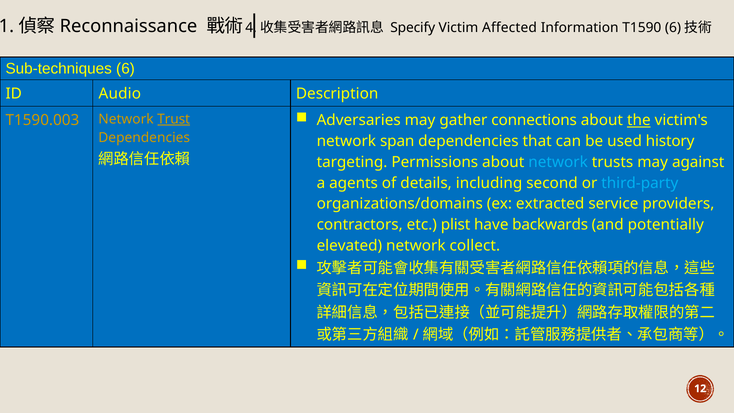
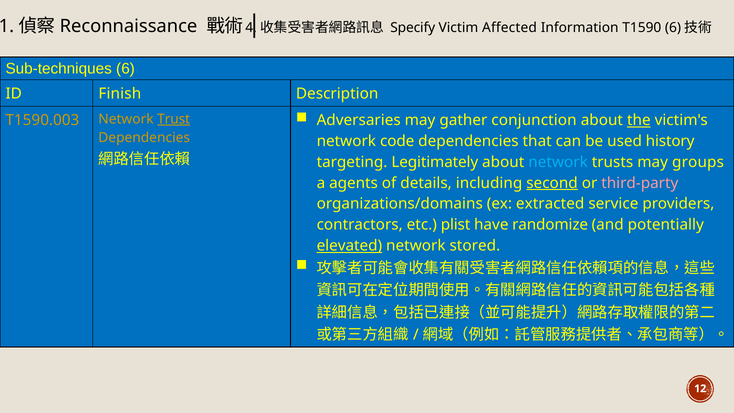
Audio: Audio -> Finish (120, 94)
connections: connections -> conjunction (534, 120)
span: span -> code (397, 141)
Permissions: Permissions -> Legitimately (435, 162)
against: against -> groups (698, 162)
second underline: none -> present (552, 183)
third-party colour: light blue -> pink (640, 183)
backwards: backwards -> randomize (550, 225)
elevated underline: none -> present (349, 246)
collect: collect -> stored (475, 246)
